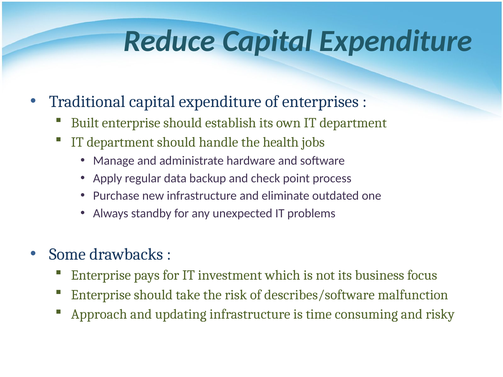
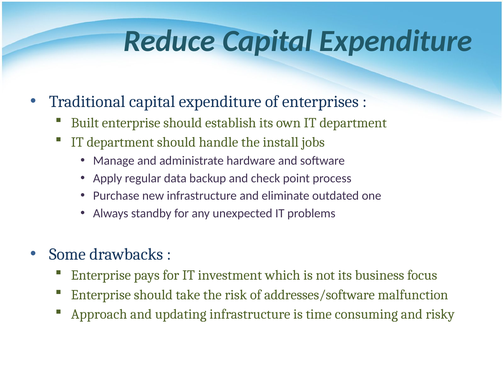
health: health -> install (281, 142)
describes/software: describes/software -> addresses/software (320, 295)
